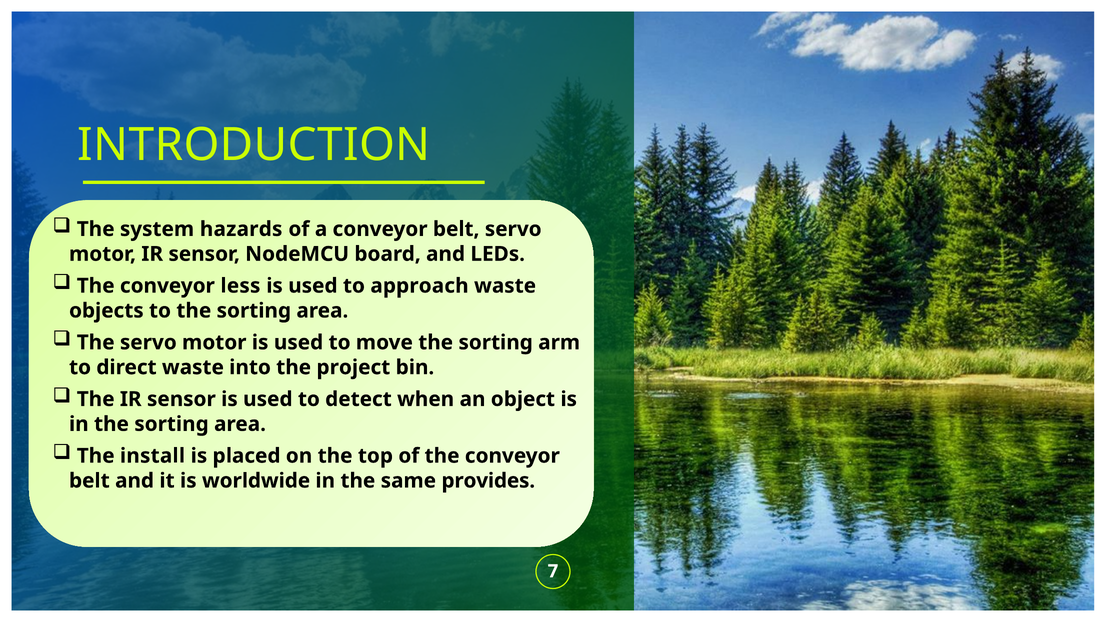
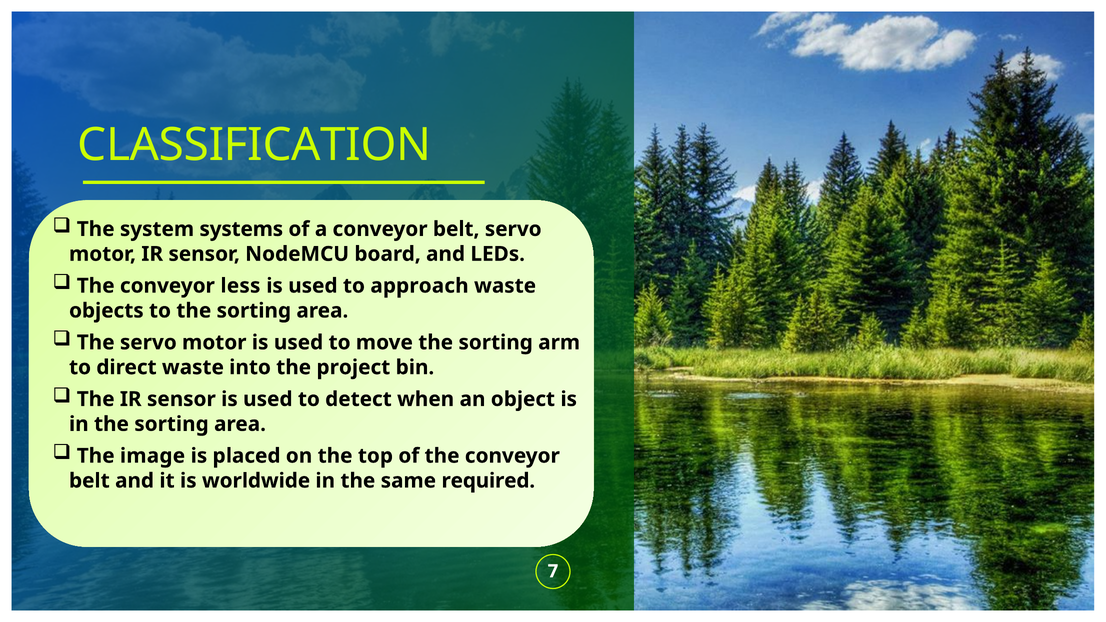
INTRODUCTION: INTRODUCTION -> CLASSIFICATION (254, 145)
hazards: hazards -> systems (241, 229)
install: install -> image (152, 456)
provides: provides -> required (488, 481)
